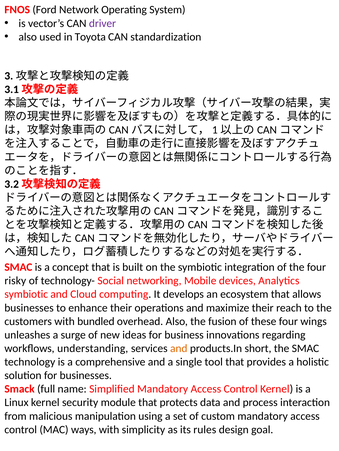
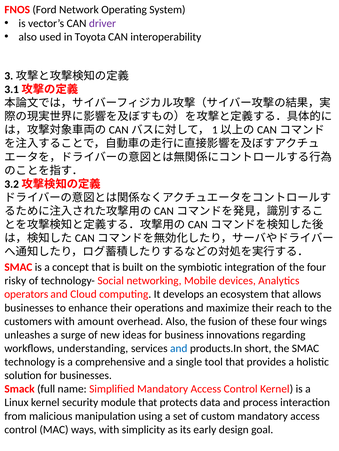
standardization: standardization -> interoperability (166, 37)
symbiotic: symbiotic -> operators (26, 295)
bundled: bundled -> amount (96, 322)
and colour: orange -> blue (179, 349)
rules: rules -> early (205, 431)
